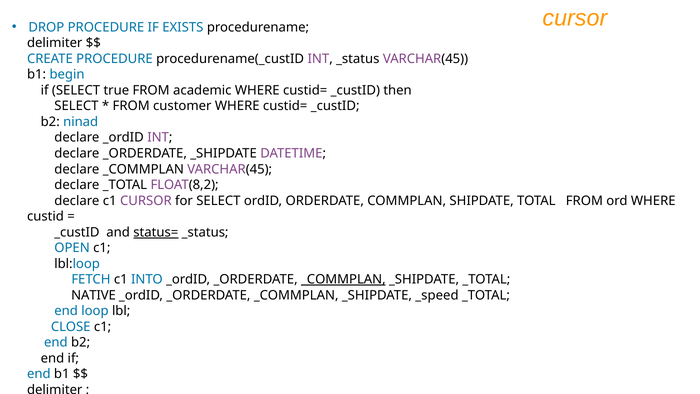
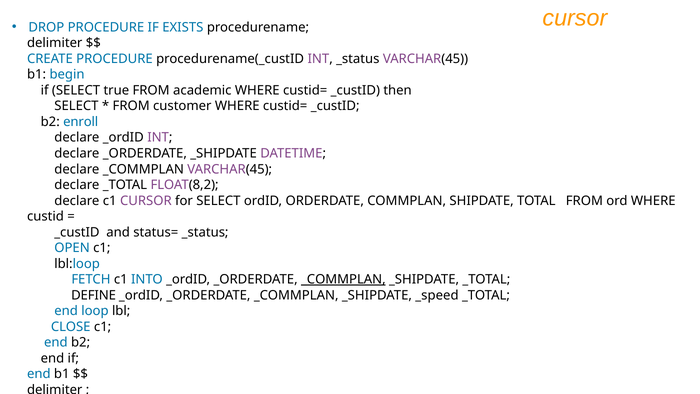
ninad: ninad -> enroll (81, 122)
status= underline: present -> none (156, 232)
NATIVE: NATIVE -> DEFINE (94, 295)
